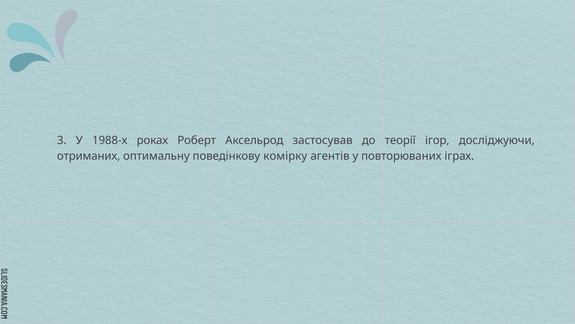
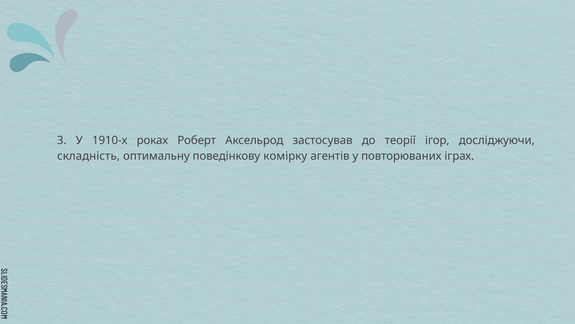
1988-х: 1988-х -> 1910-х (110, 140)
отриманих: отриманих -> складність (88, 156)
